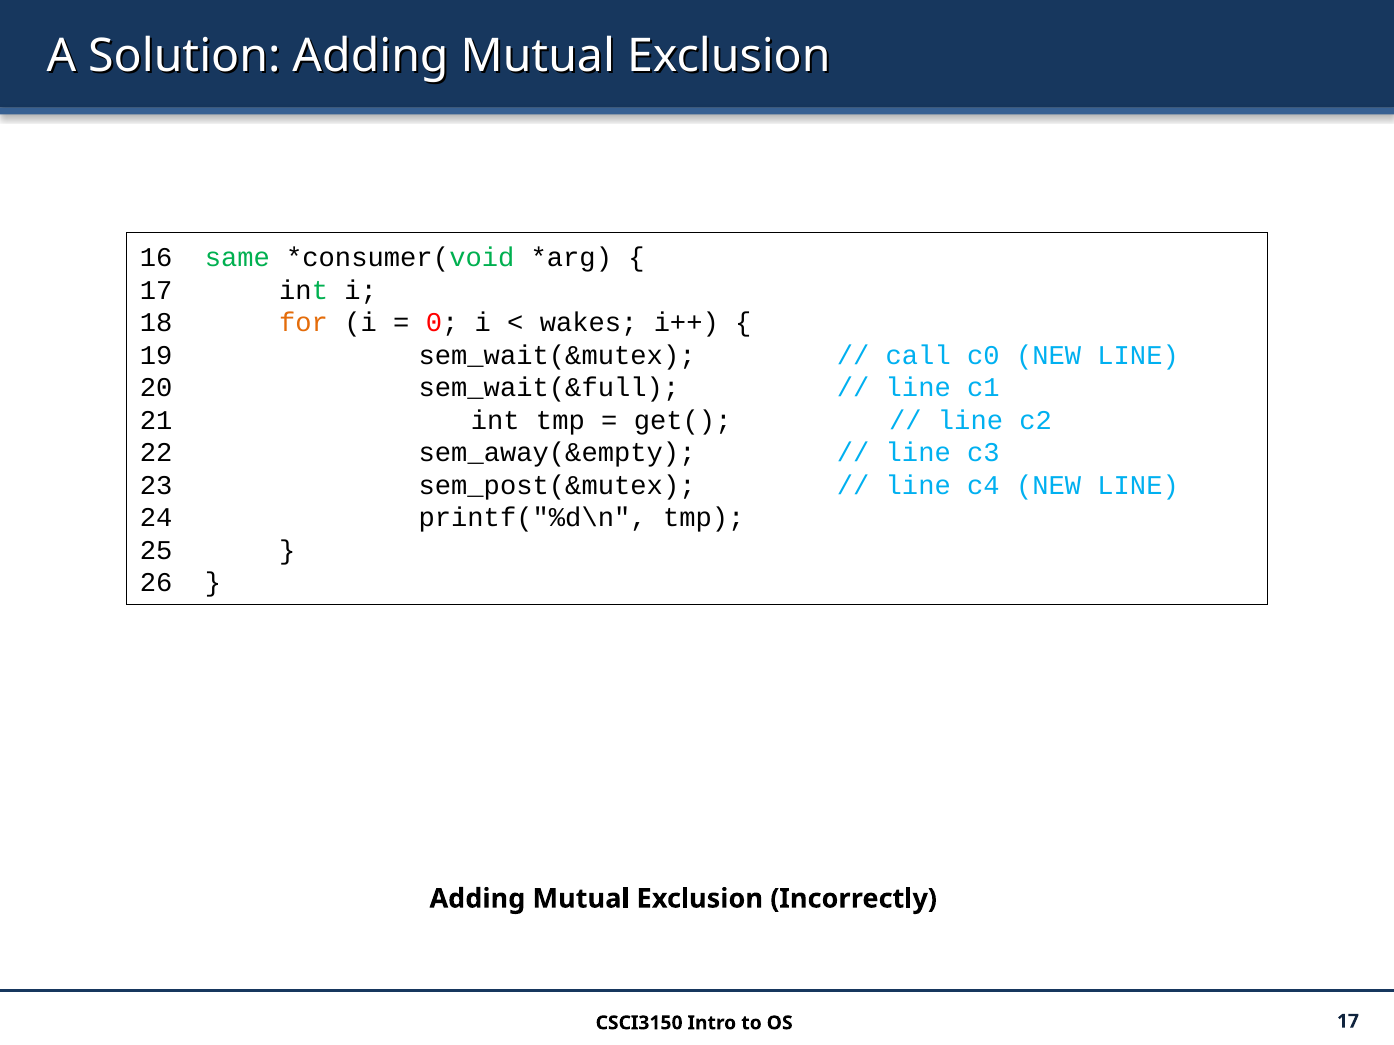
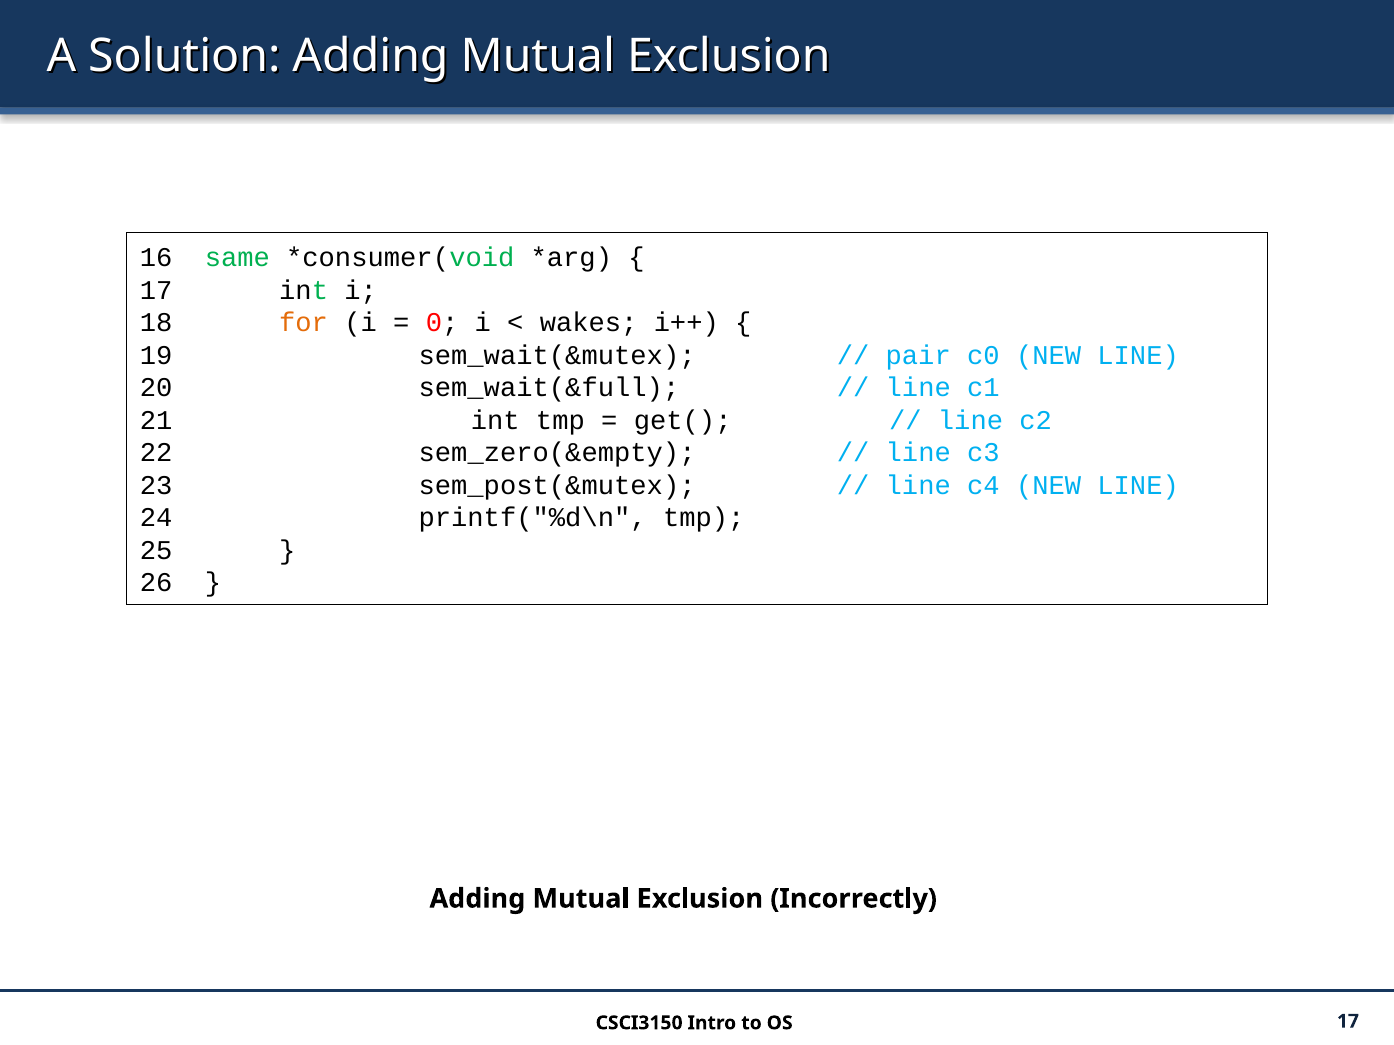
call: call -> pair (918, 355)
sem_away(&empty: sem_away(&empty -> sem_zero(&empty (557, 453)
